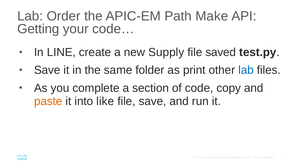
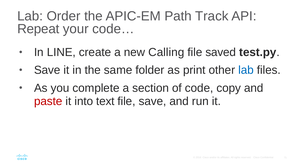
Make: Make -> Track (212, 16)
Getting: Getting -> Repeat (38, 29)
Supply: Supply -> Calling (166, 52)
paste colour: orange -> red (48, 101)
like: like -> text (105, 101)
